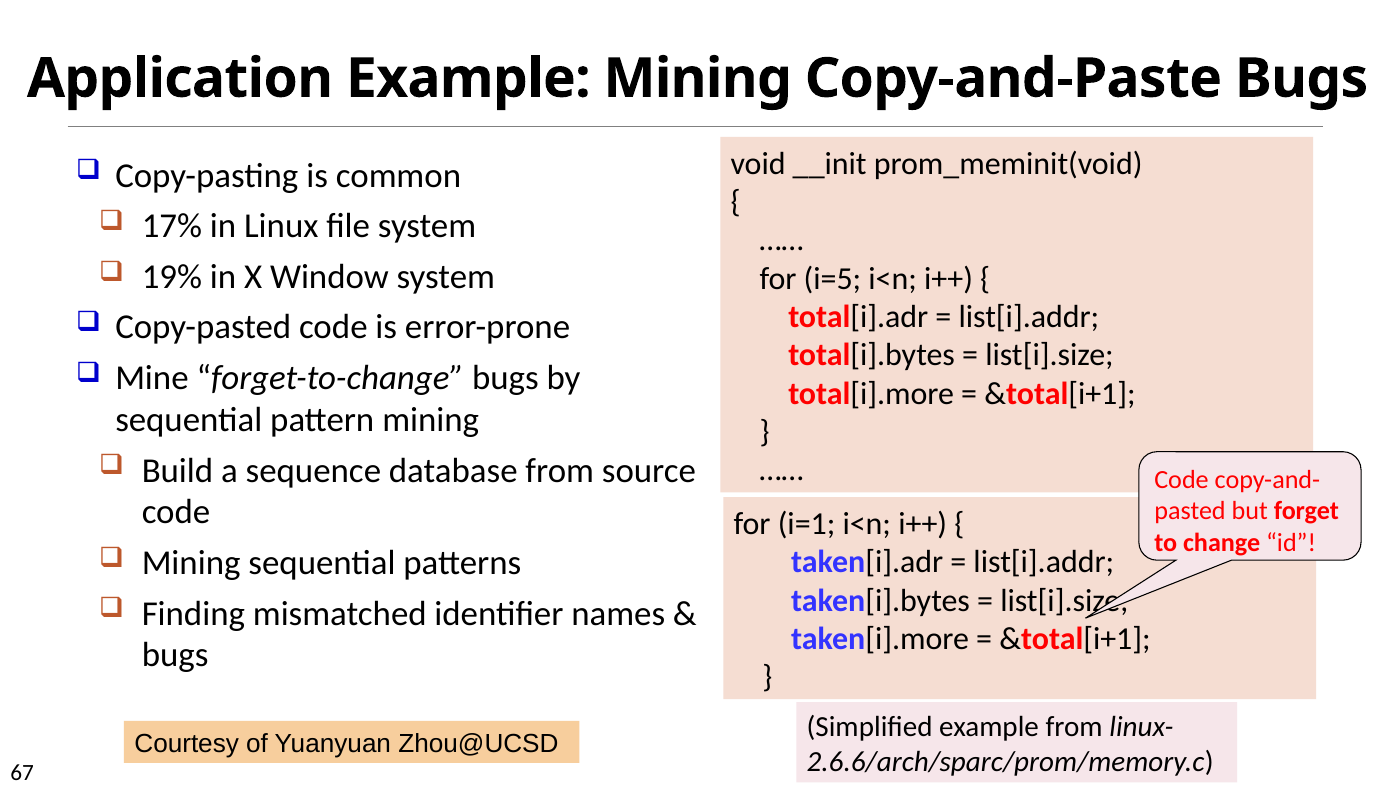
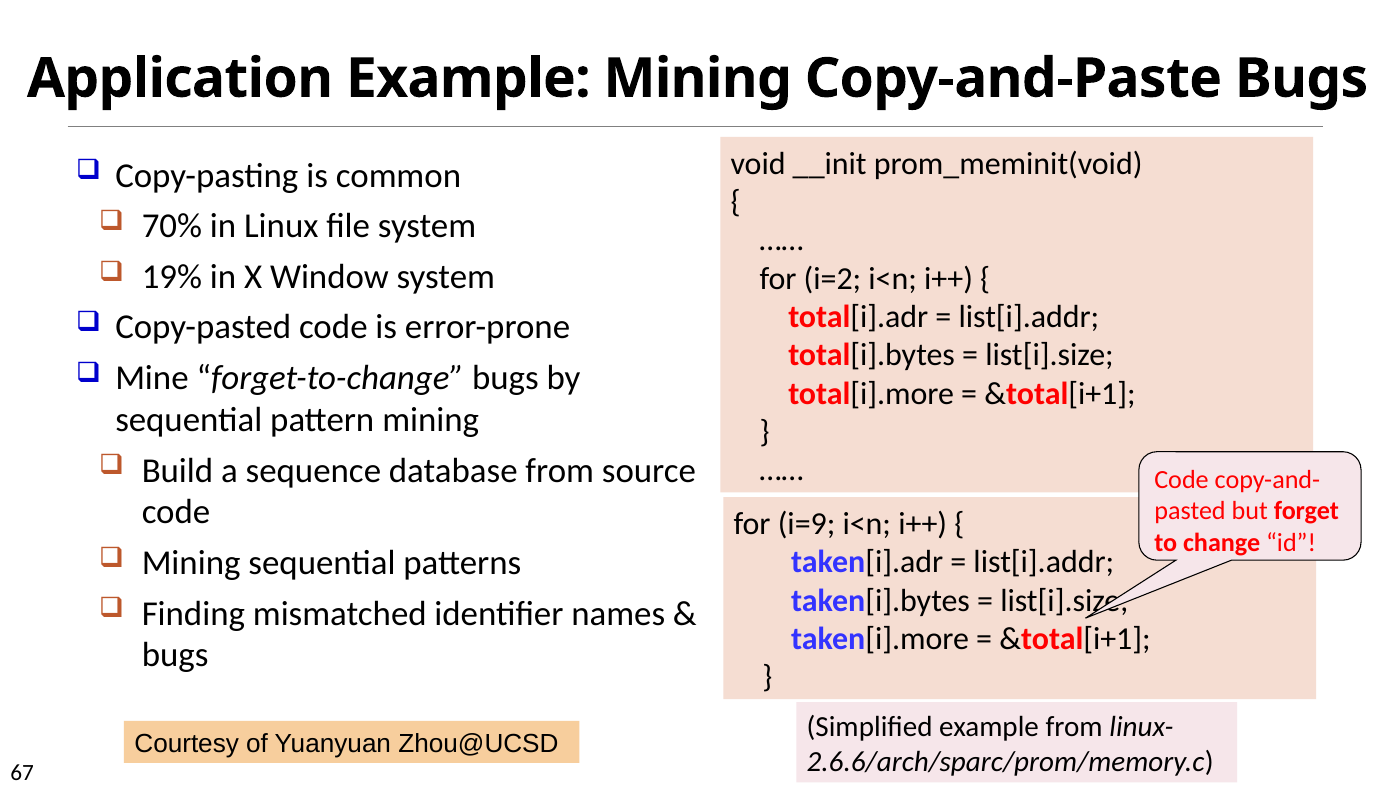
17%: 17% -> 70% (172, 226)
i=5: i=5 -> i=2 (832, 278)
i=1: i=1 -> i=9 (807, 524)
